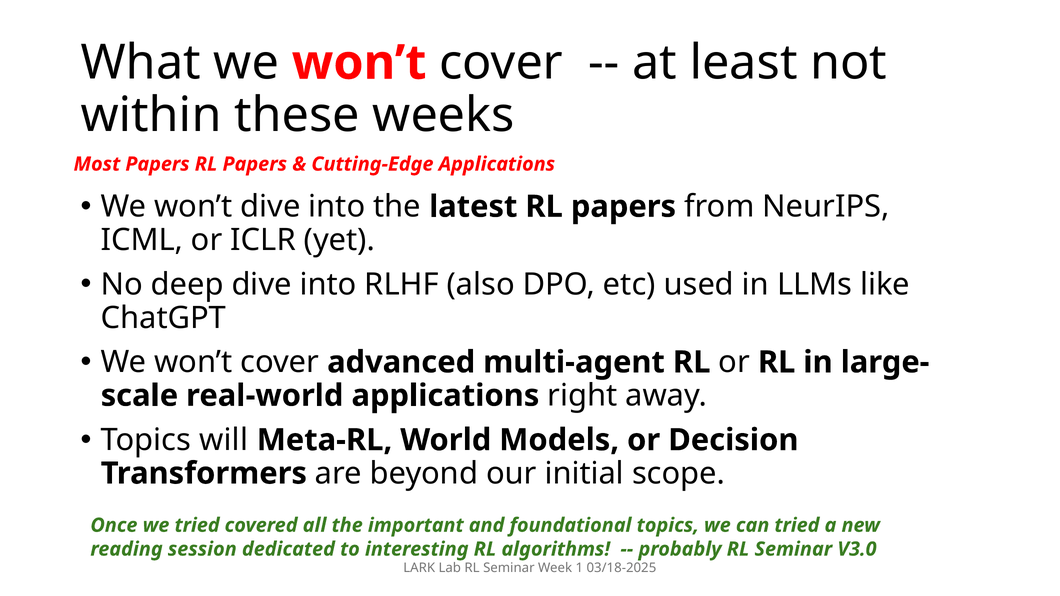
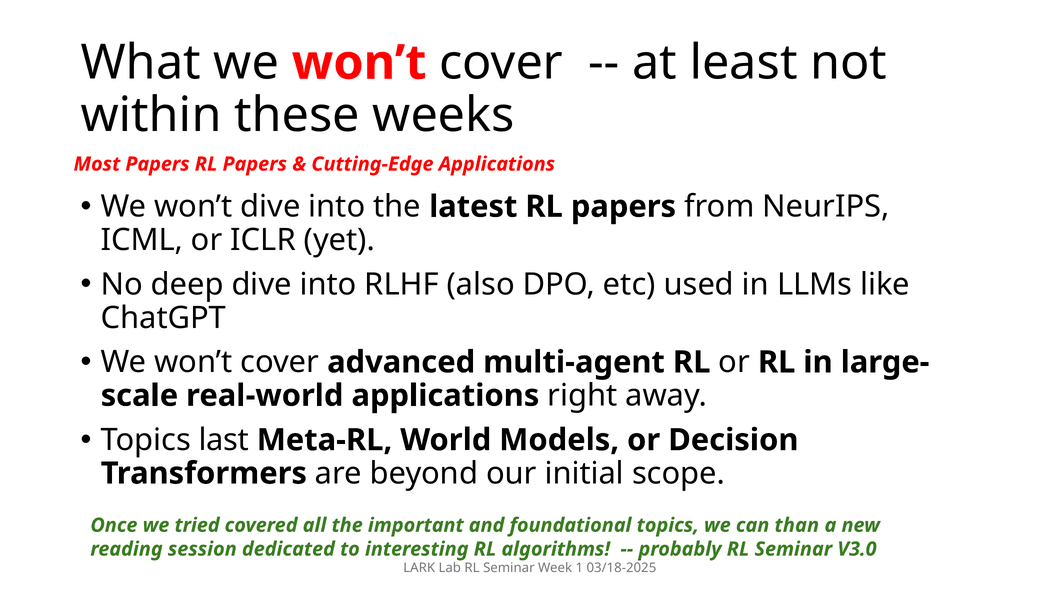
will: will -> last (224, 440)
can tried: tried -> than (797, 525)
